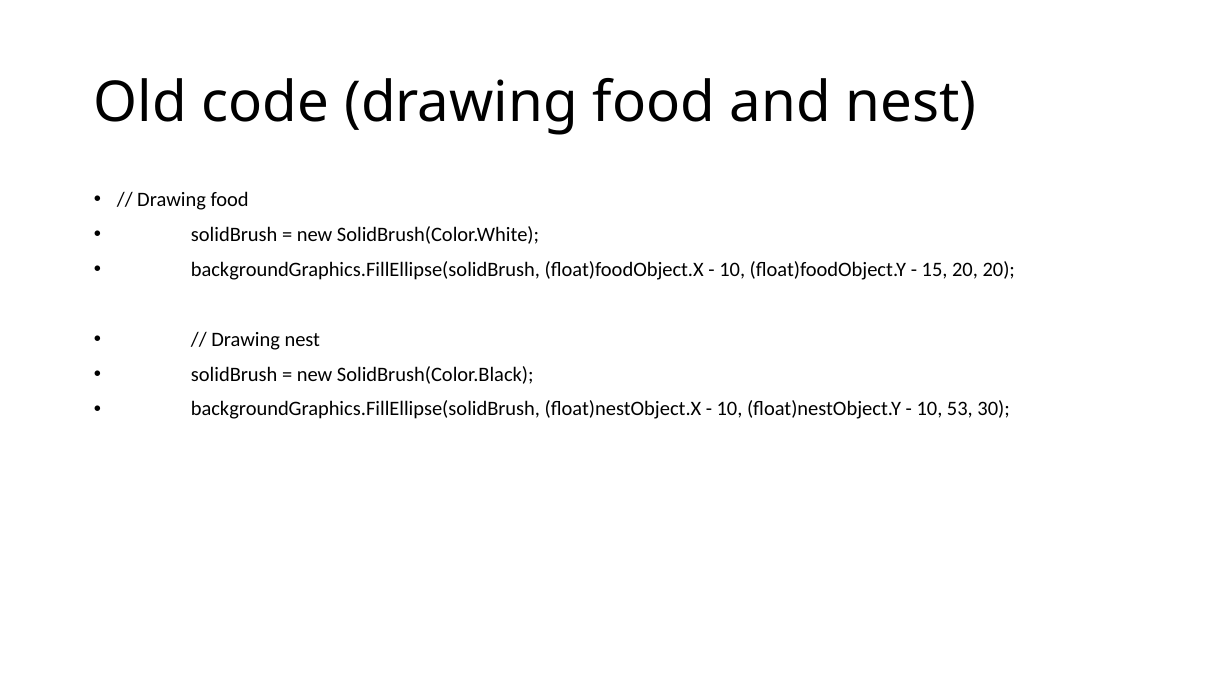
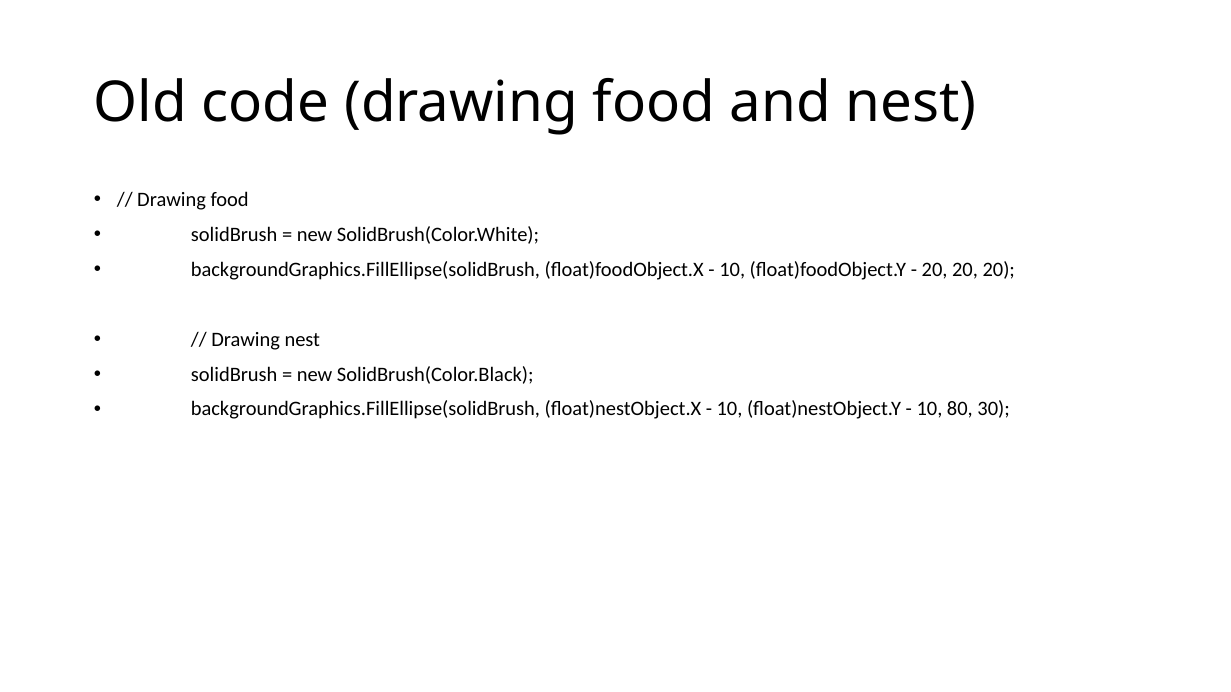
15: 15 -> 20 (935, 270)
53: 53 -> 80 (960, 409)
